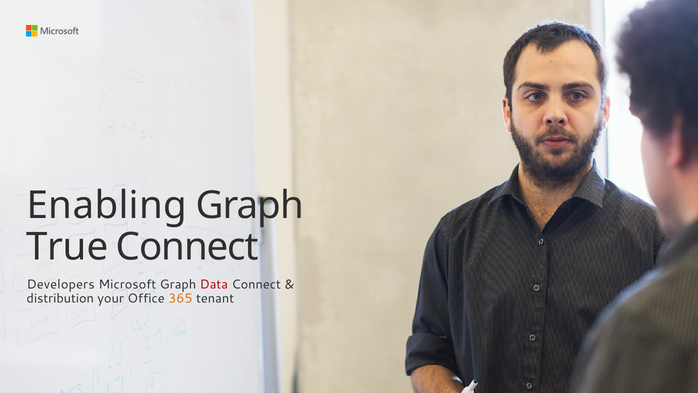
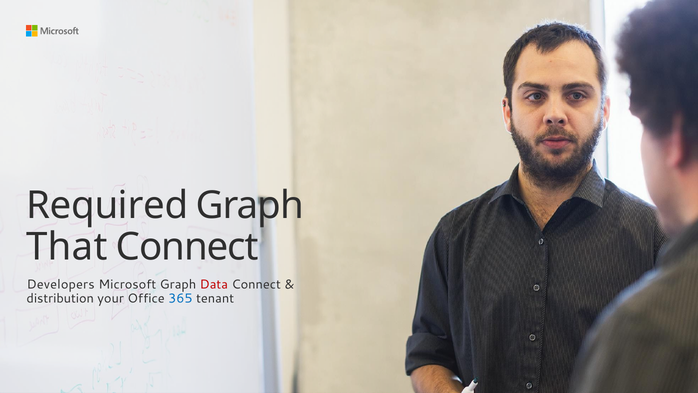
Enabling: Enabling -> Required (107, 205)
True: True -> That (67, 247)
365 colour: orange -> blue (180, 298)
